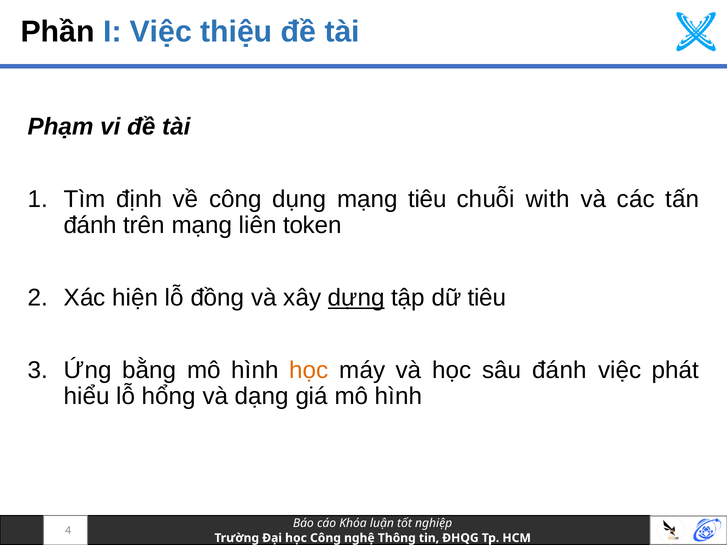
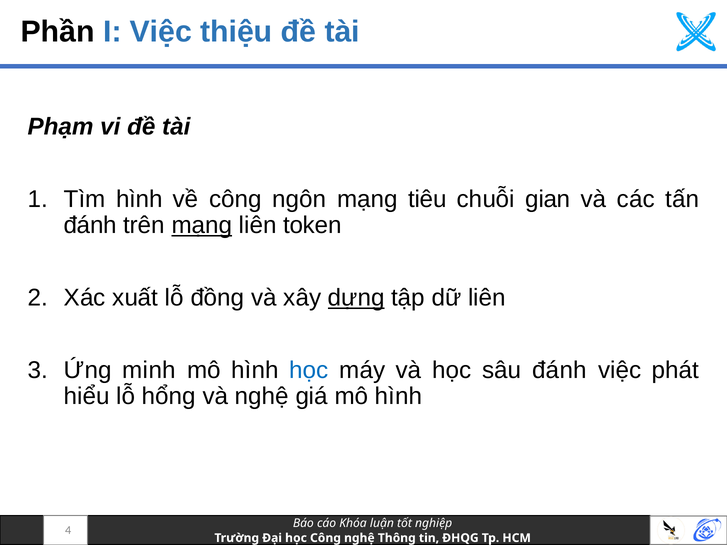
Tìm định: định -> hình (139, 199)
dụng: dụng -> ngôn (299, 199)
with: with -> gian (548, 199)
mạng underline: none -> present (202, 225)
hiện: hiện -> xuất (135, 298)
dữ tiêu: tiêu -> liên (487, 298)
bằng: bằng -> minh (149, 370)
học colour: orange -> blue (309, 370)
và dạng: dạng -> nghệ (262, 397)
